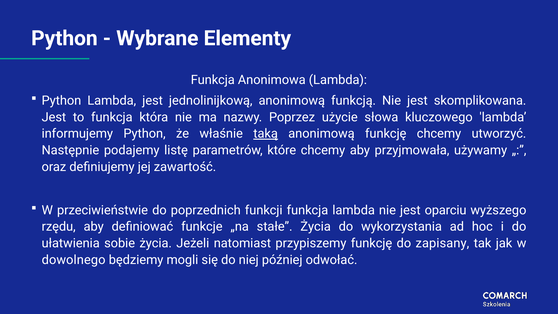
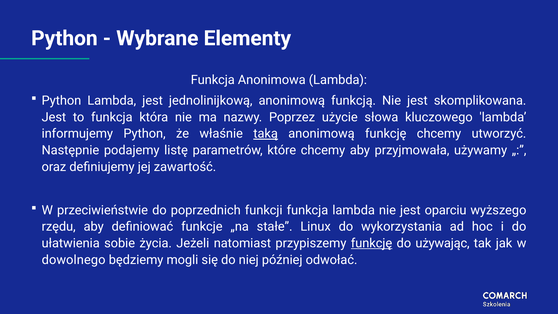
stałe Życia: Życia -> Linux (316, 227)
funkcję underline: none -> present (372, 243)
zapisany: zapisany -> używając (443, 243)
